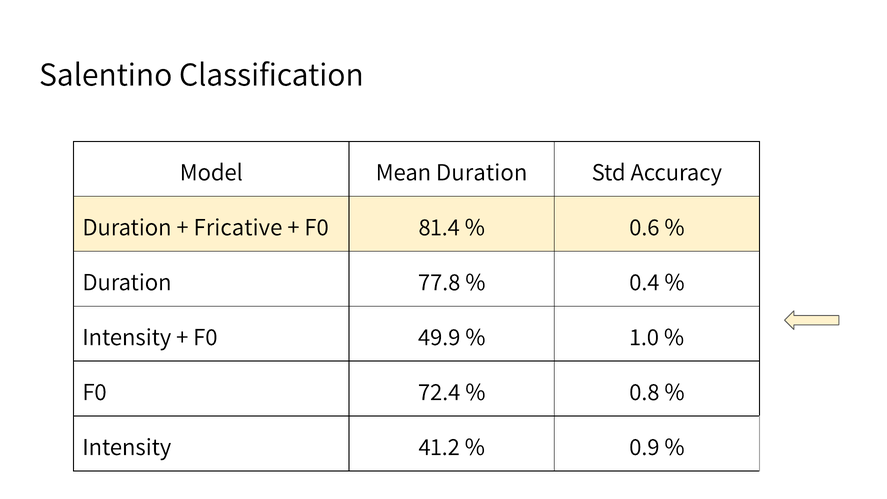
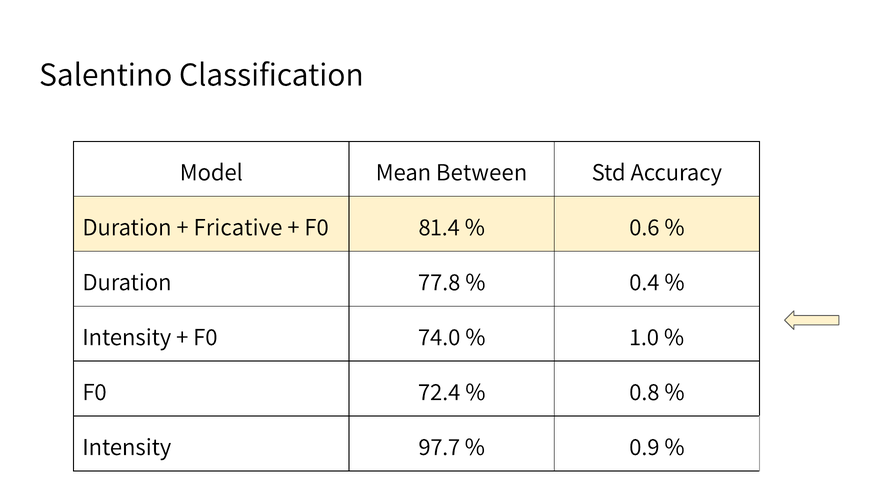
Mean Duration: Duration -> Between (482, 172)
49.9: 49.9 -> 74.0 (439, 337)
41.2: 41.2 -> 97.7 (439, 447)
